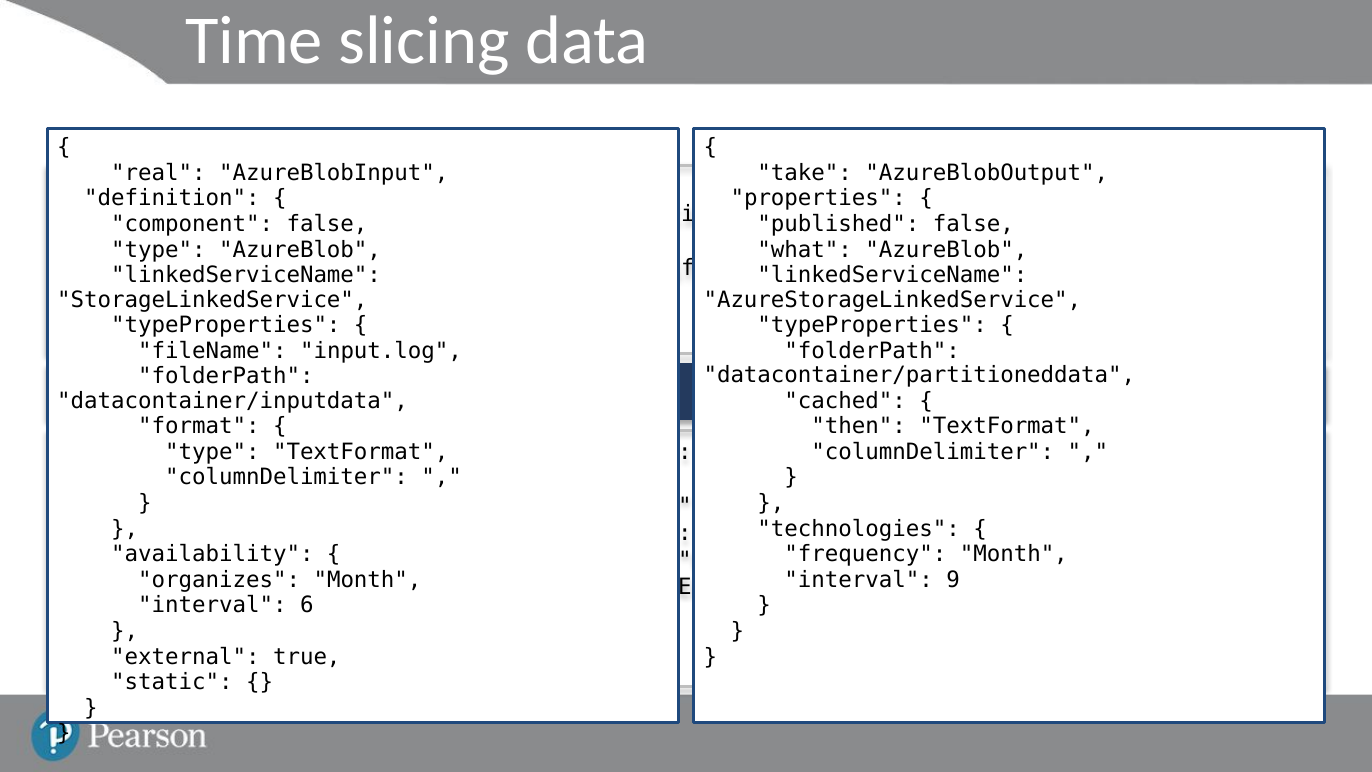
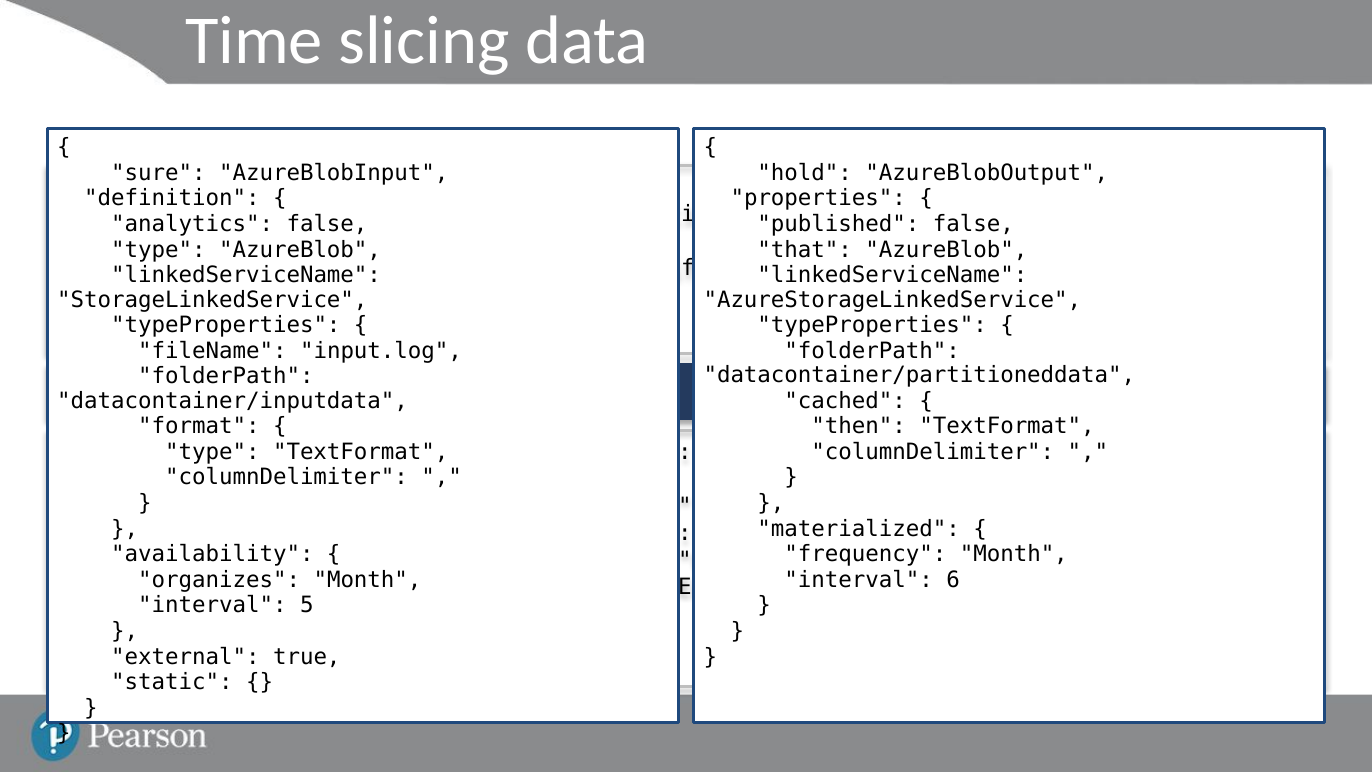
real: real -> sure (158, 173)
take: take -> hold (805, 173)
component: component -> analytics (192, 224)
what: what -> that (805, 250)
technologies: technologies -> materialized (859, 529)
9: 9 -> 6 (953, 580)
6: 6 -> 5 (307, 605)
